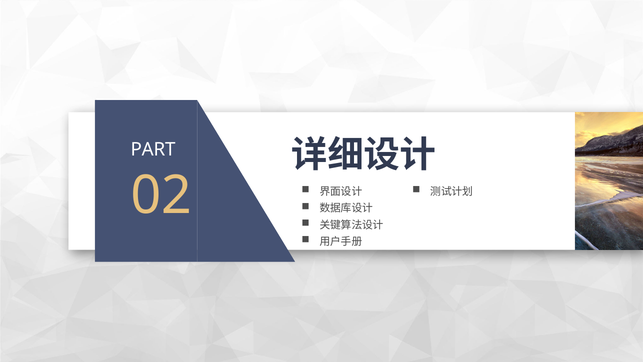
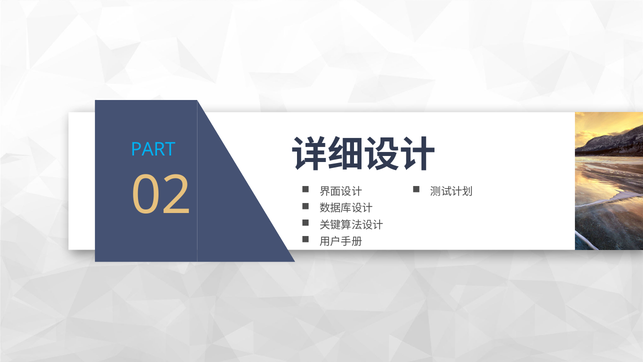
PART colour: white -> light blue (153, 149)
